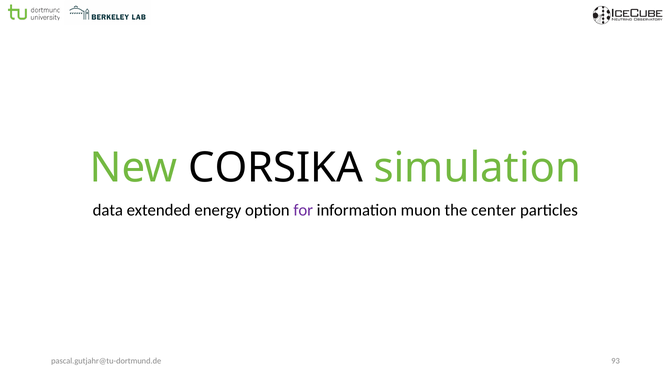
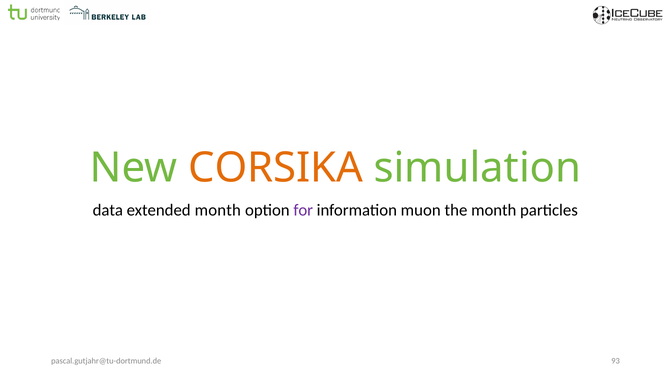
CORSIKA colour: black -> orange (276, 168)
extended energy: energy -> month (218, 210)
the center: center -> month (494, 210)
